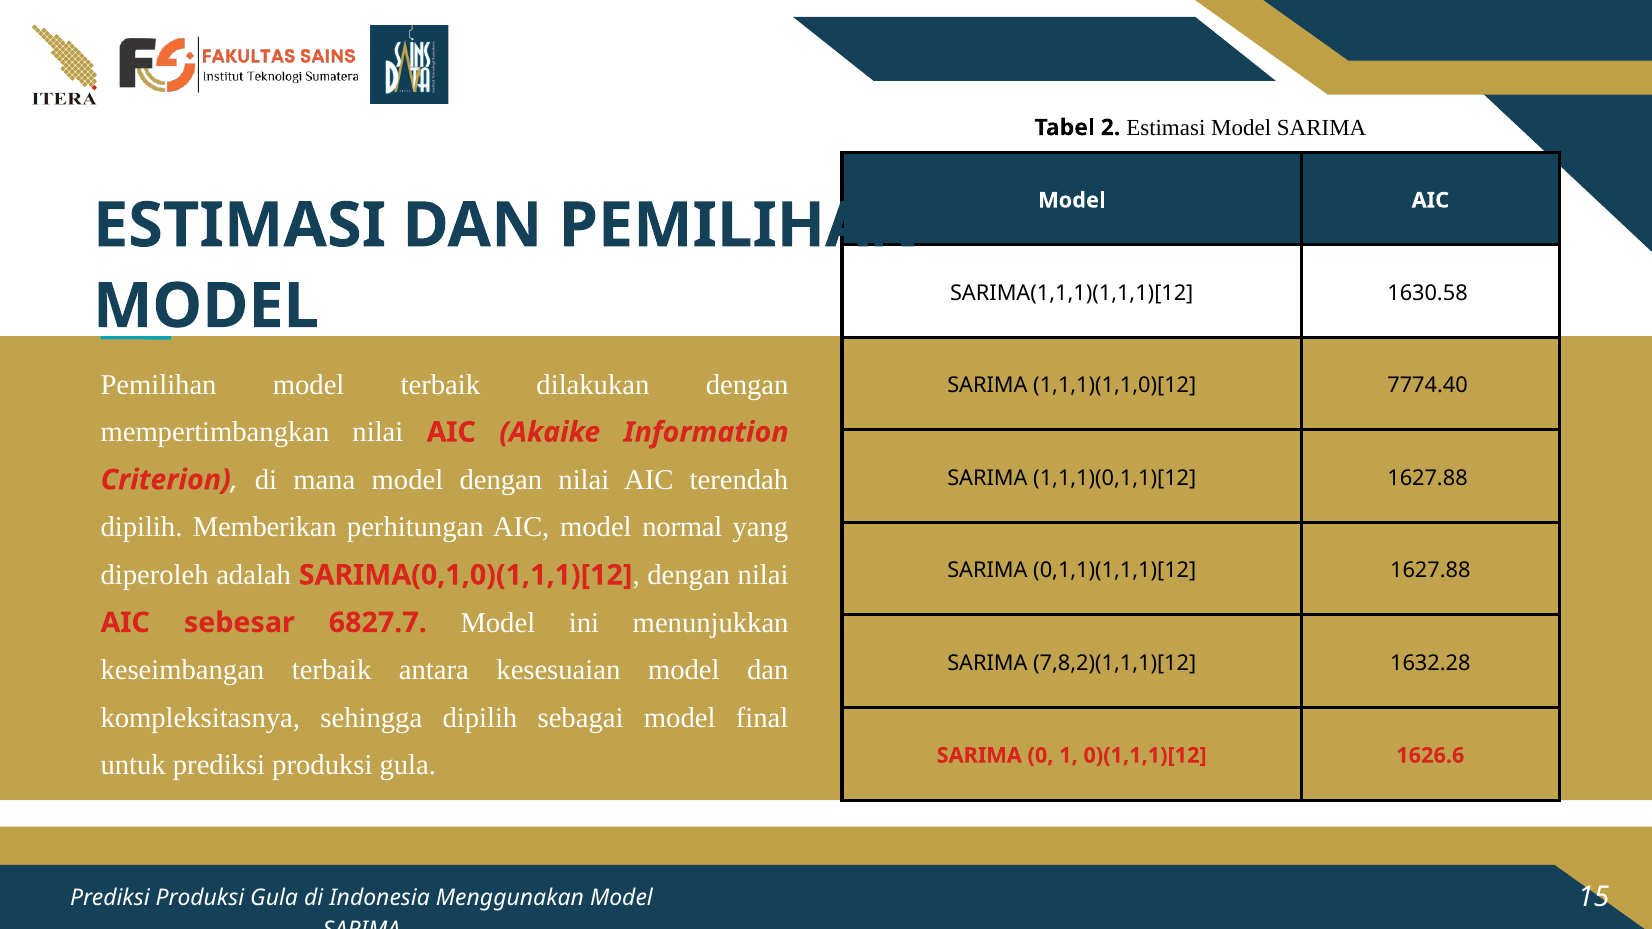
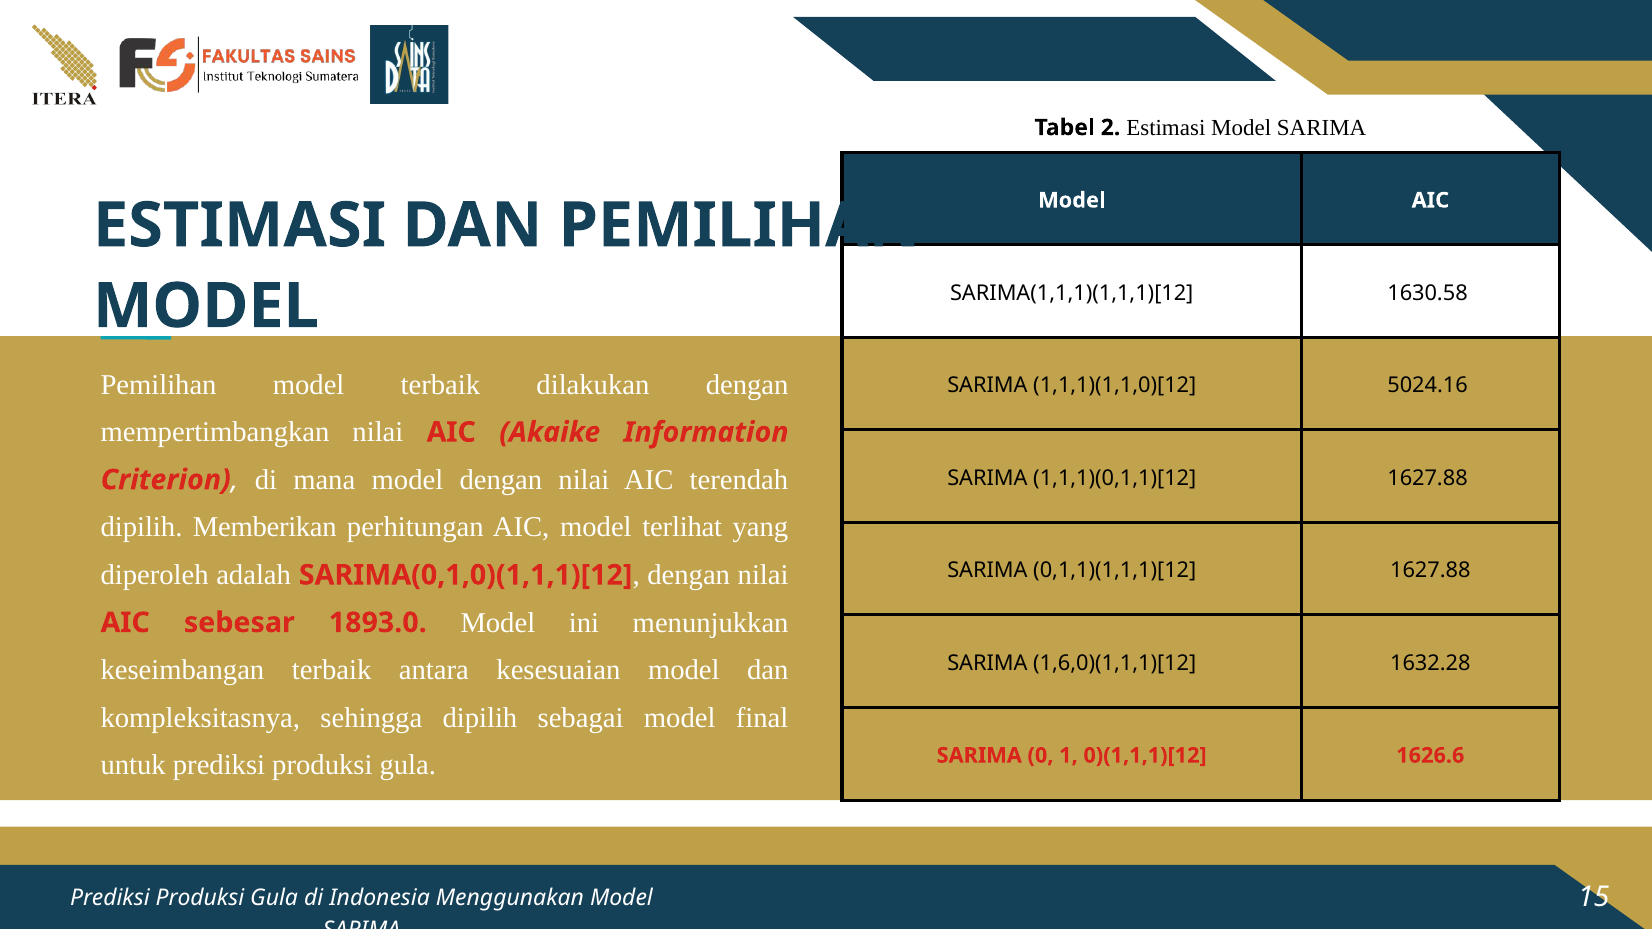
7774.40: 7774.40 -> 5024.16 (1428, 385)
normal: normal -> terlihat (682, 528)
6827.7: 6827.7 -> 1893.0 (378, 623)
7,8,2)(1,1,1)[12: 7,8,2)(1,1,1)[12 -> 1,6,0)(1,1,1)[12 (1115, 663)
